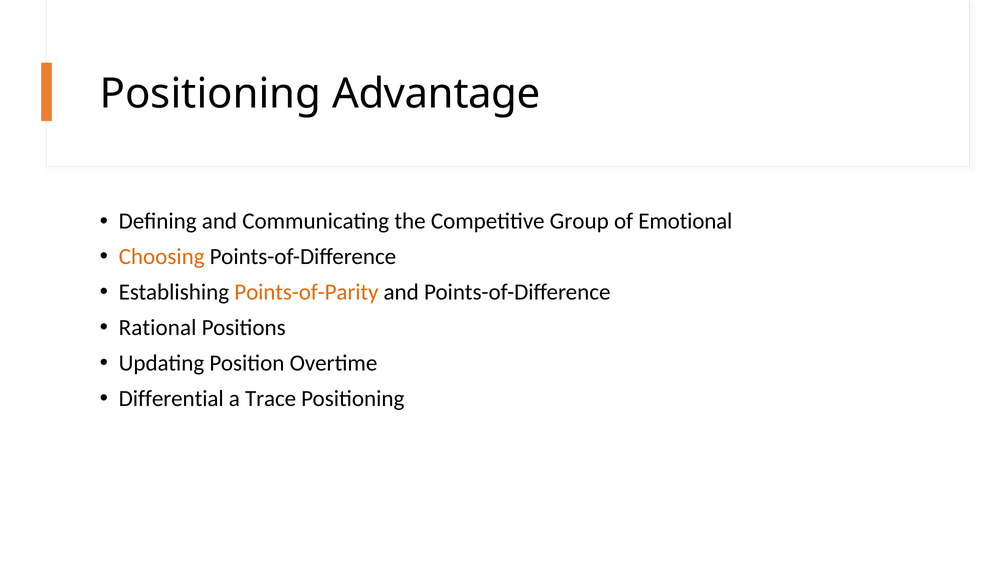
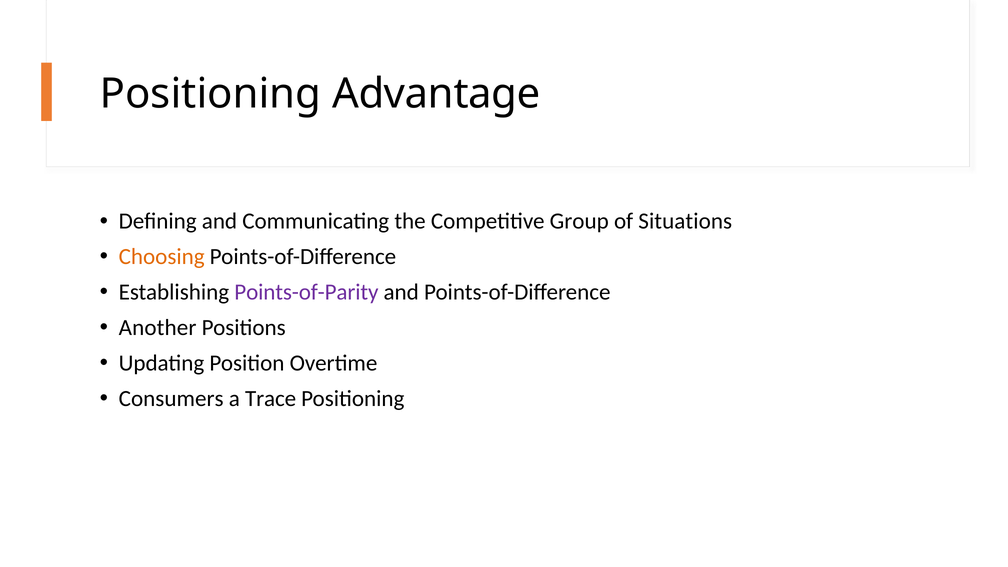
Emotional: Emotional -> Situations (685, 221)
Points-of-Parity colour: orange -> purple (306, 292)
Rational: Rational -> Another (158, 328)
Differential: Differential -> Consumers (171, 398)
